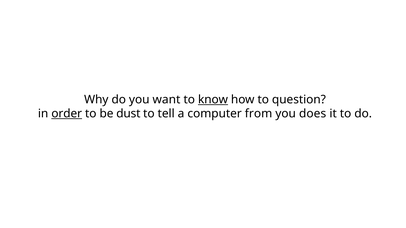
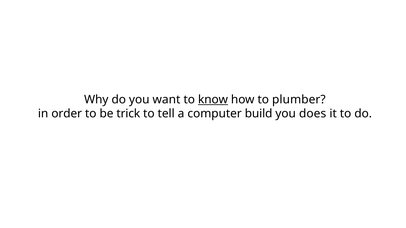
question: question -> plumber (299, 100)
order underline: present -> none (67, 114)
dust: dust -> trick (128, 114)
from: from -> build (259, 114)
